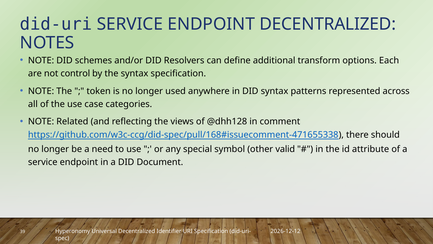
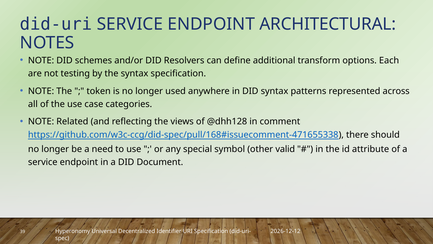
ENDPOINT DECENTRALIZED: DECENTRALIZED -> ARCHITECTURAL (328, 24)
control: control -> testing (75, 73)
